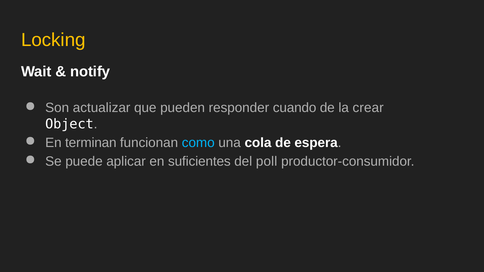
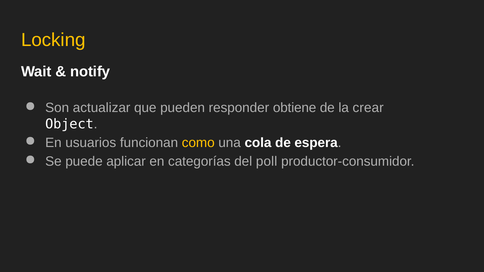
cuando: cuando -> obtiene (295, 108)
terminan: terminan -> usuarios (91, 143)
como colour: light blue -> yellow (198, 143)
suficientes: suficientes -> categorías (199, 161)
